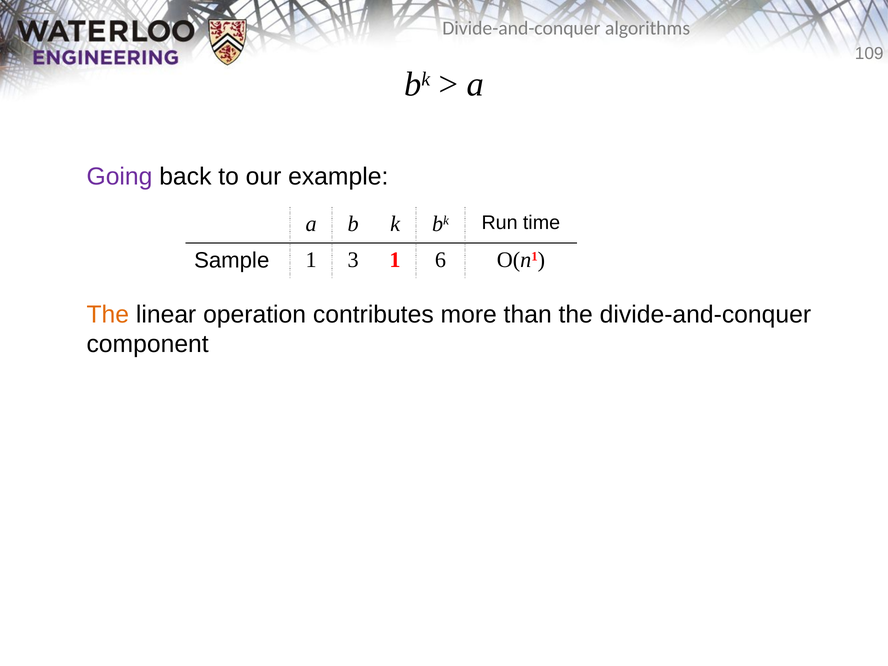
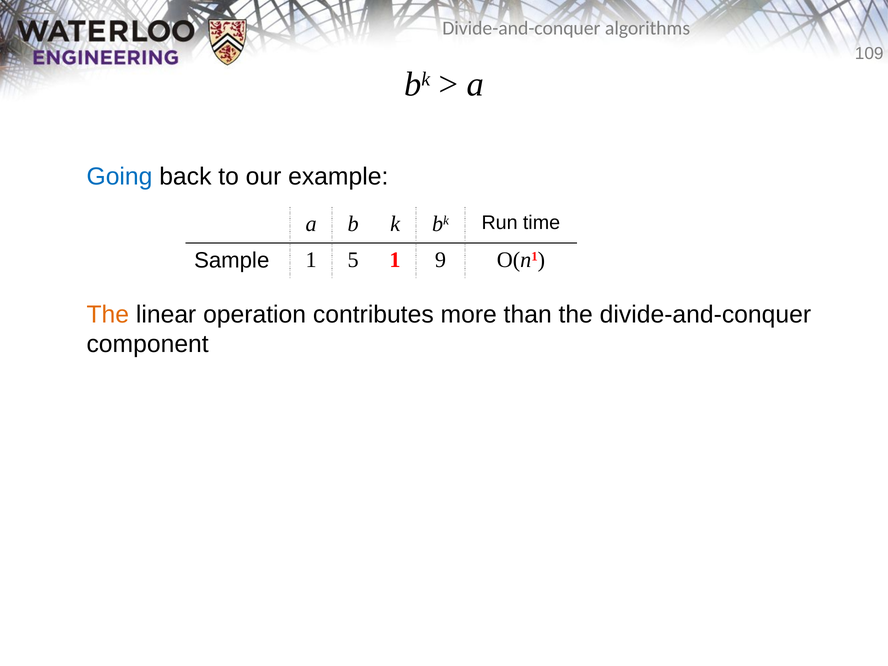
Going colour: purple -> blue (119, 176)
3: 3 -> 5 (353, 260)
6: 6 -> 9 (440, 260)
